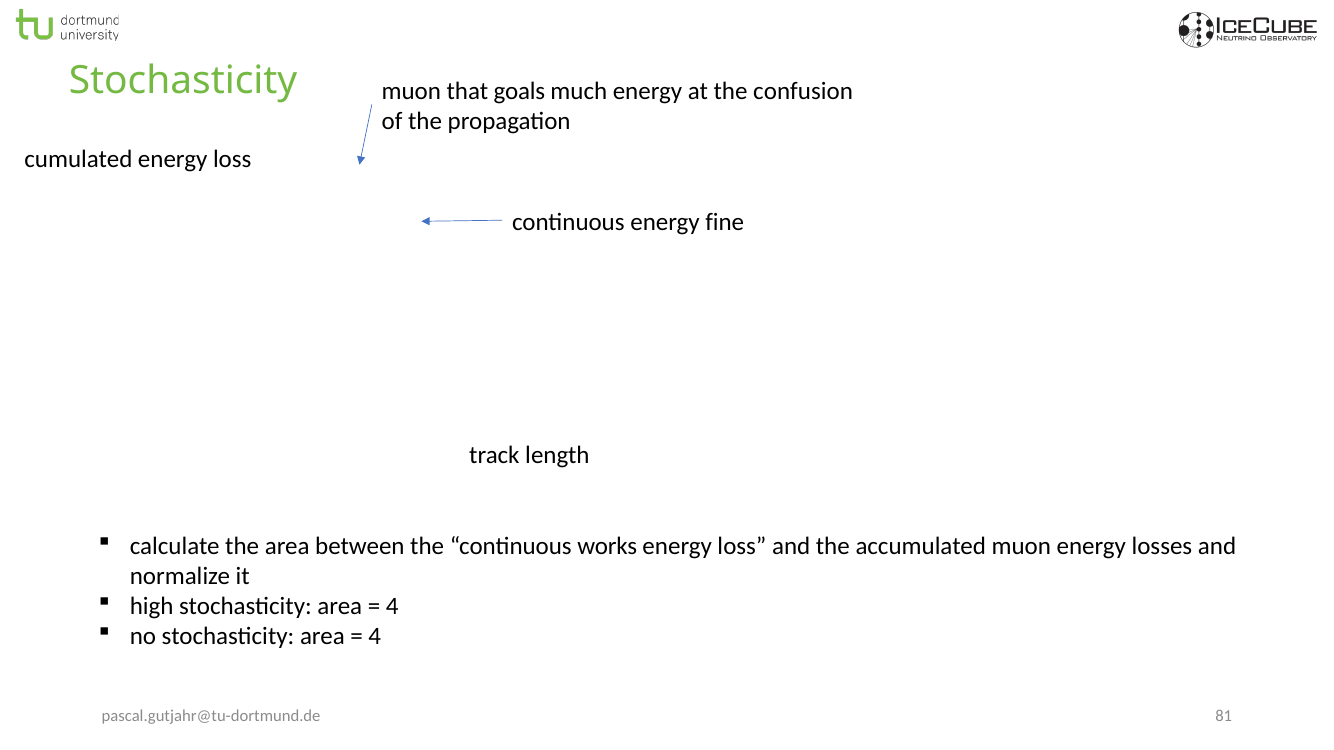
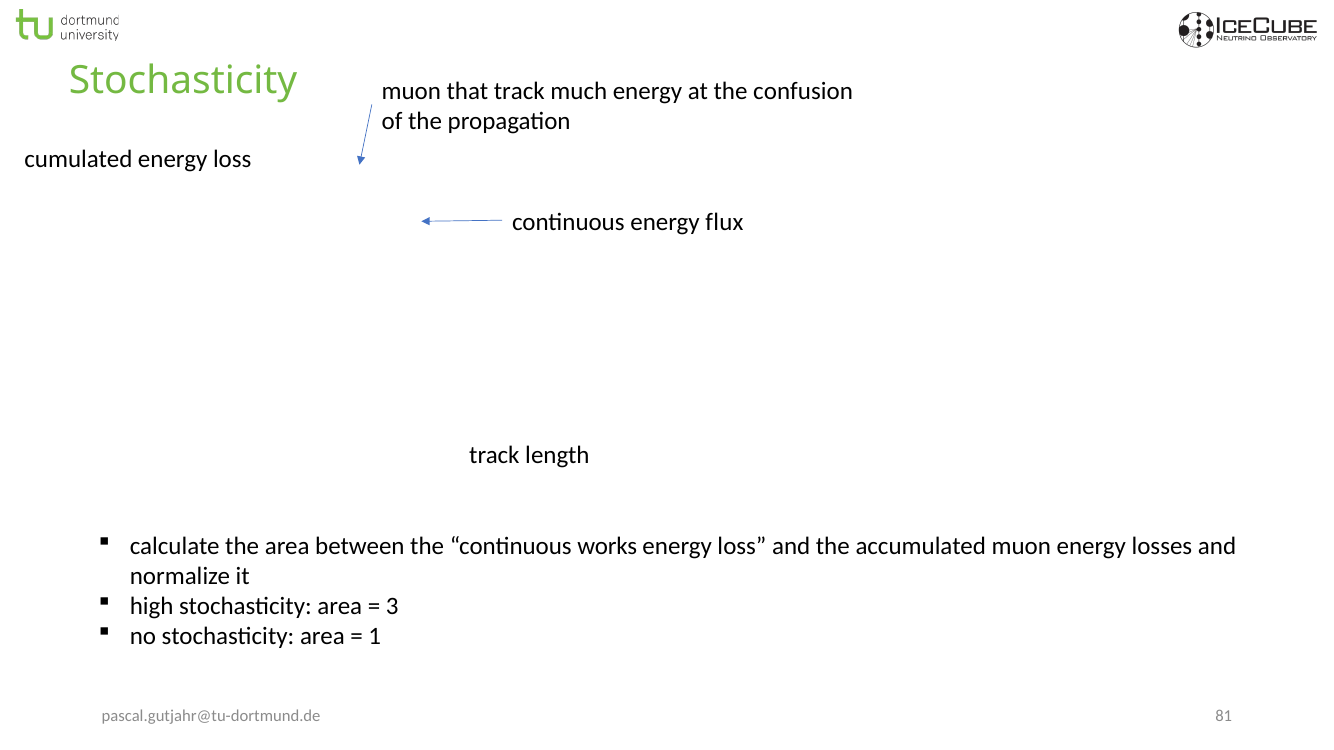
that goals: goals -> track (519, 91)
fine: fine -> flux (724, 222)
4: 4 -> 3 (392, 606)
4: 4 -> 1 (375, 636)
